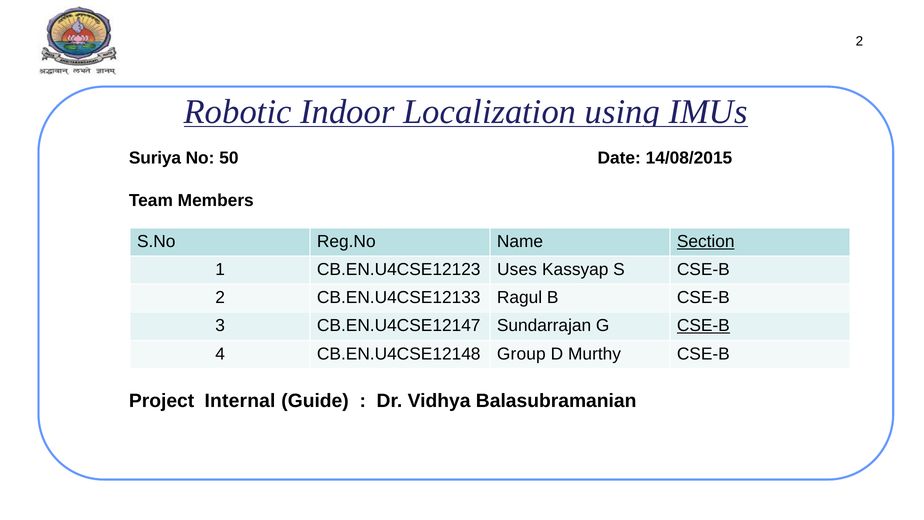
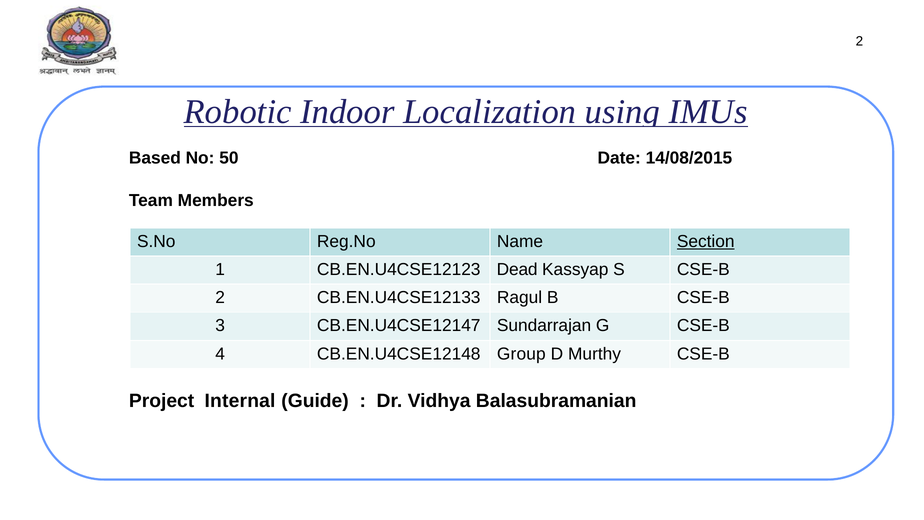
Suriya: Suriya -> Based (155, 158)
Uses: Uses -> Dead (517, 269)
CSE-B underline: present -> none (703, 326)
